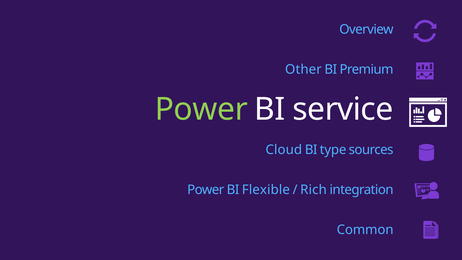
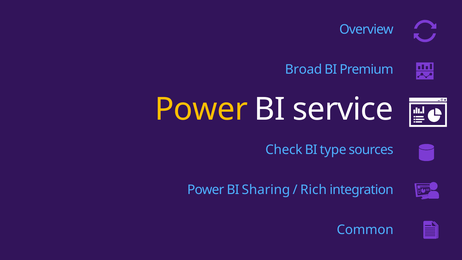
Other: Other -> Broad (304, 70)
Power colour: light green -> yellow (201, 109)
Cloud: Cloud -> Check (284, 150)
Flexible: Flexible -> Sharing (266, 190)
